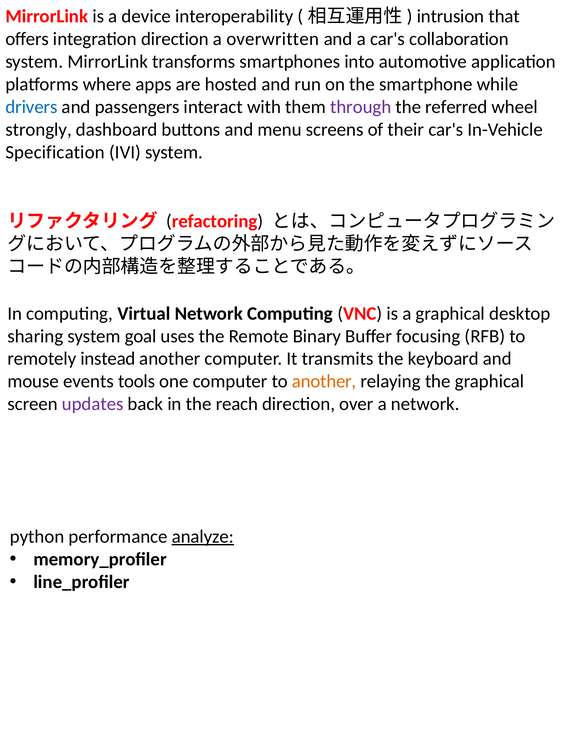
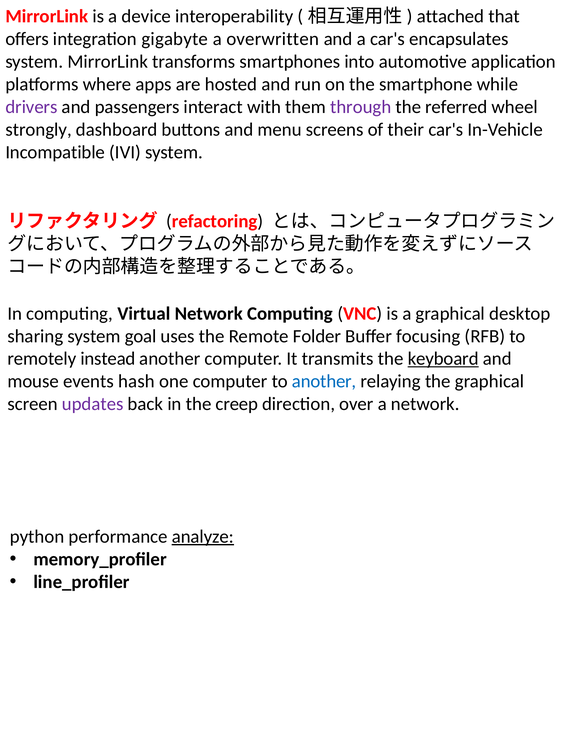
intrusion: intrusion -> attached (450, 16)
integration direction: direction -> gigabyte (175, 39)
collaboration: collaboration -> encapsulates (459, 39)
drivers colour: blue -> purple (31, 107)
Specification: Specification -> Incompatible (55, 152)
Binary: Binary -> Folder (317, 336)
keyboard underline: none -> present (443, 359)
tools: tools -> hash (136, 381)
another colour: orange -> blue (324, 381)
reach: reach -> creep (237, 404)
